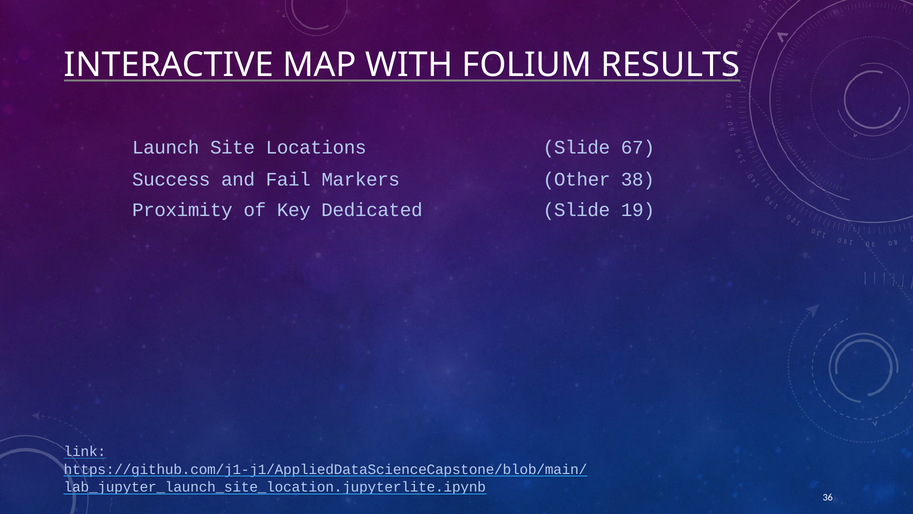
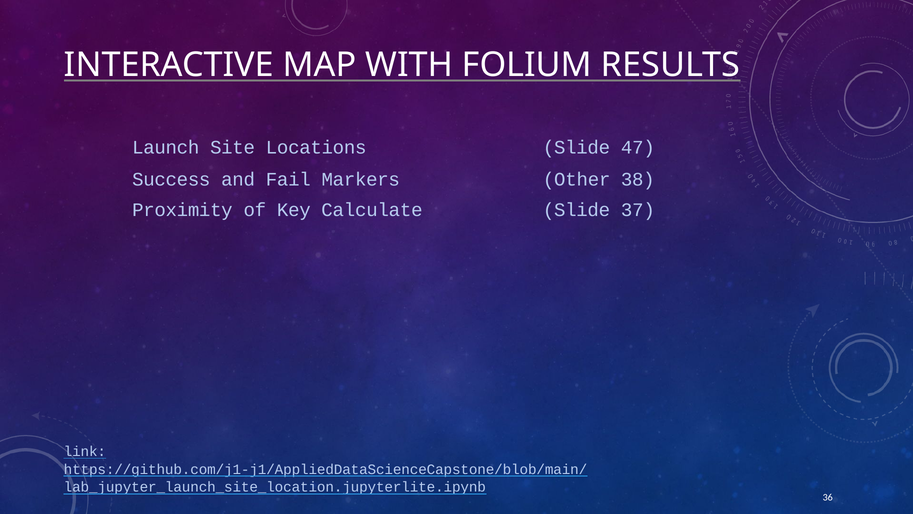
67: 67 -> 47 (638, 147)
Dedicated: Dedicated -> Calculate (372, 210)
19: 19 -> 37 (638, 210)
